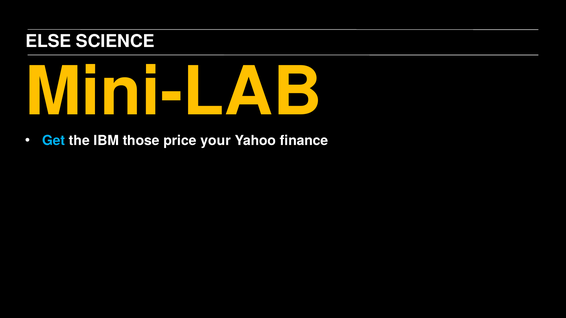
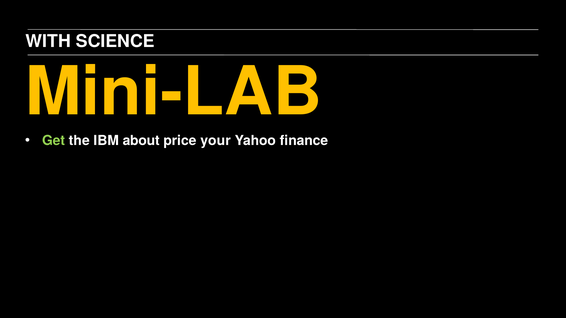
ELSE: ELSE -> WITH (48, 41)
Get colour: light blue -> light green (54, 141)
those: those -> about (141, 141)
